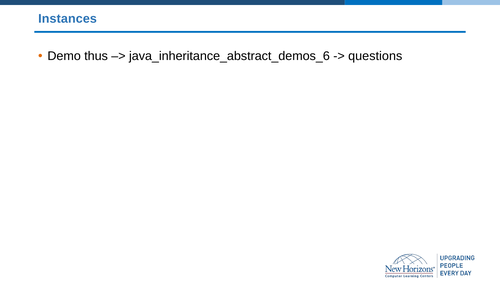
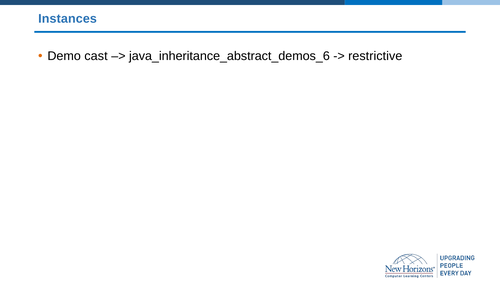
thus: thus -> cast (96, 56)
questions: questions -> restrictive (375, 56)
